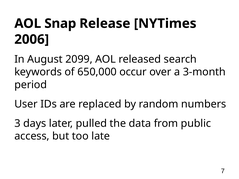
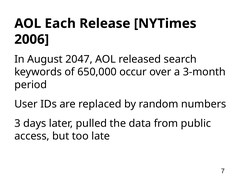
Snap: Snap -> Each (60, 24)
2099: 2099 -> 2047 (79, 59)
